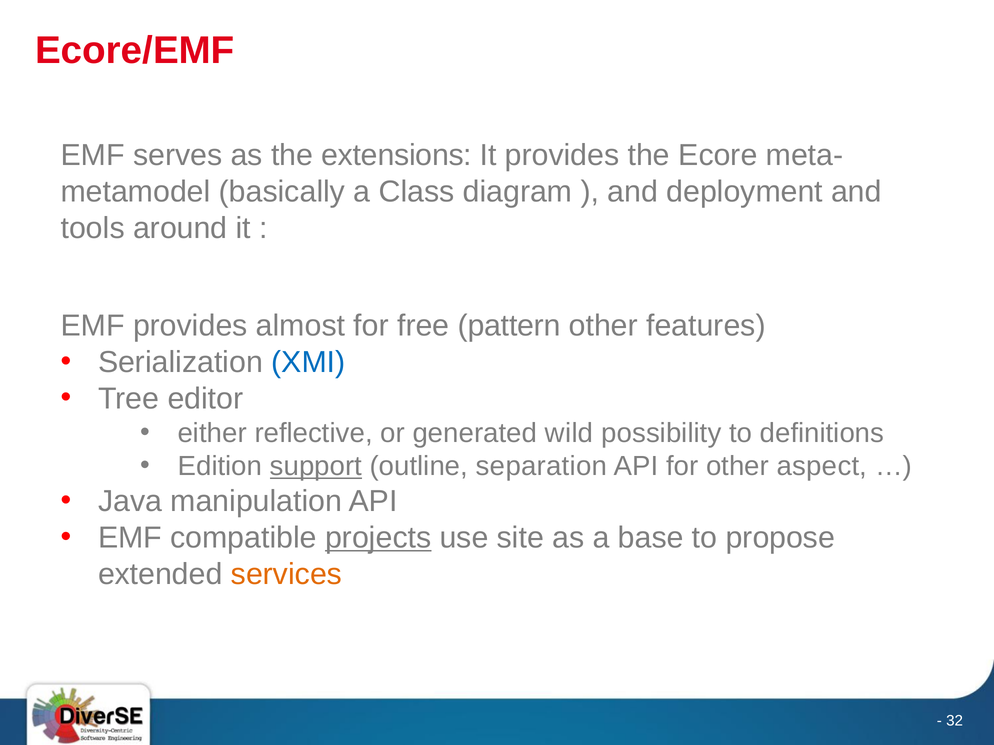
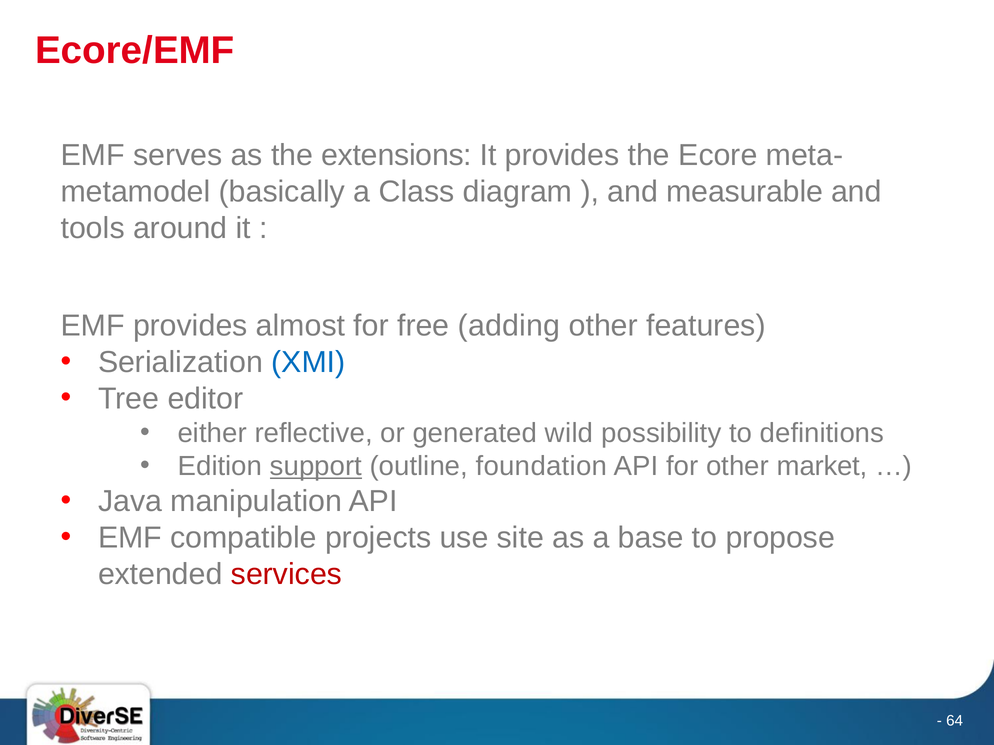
deployment: deployment -> measurable (745, 192)
pattern: pattern -> adding (509, 326)
separation: separation -> foundation (542, 467)
aspect: aspect -> market (822, 467)
projects underline: present -> none (378, 538)
services colour: orange -> red (286, 574)
32: 32 -> 64 (955, 721)
